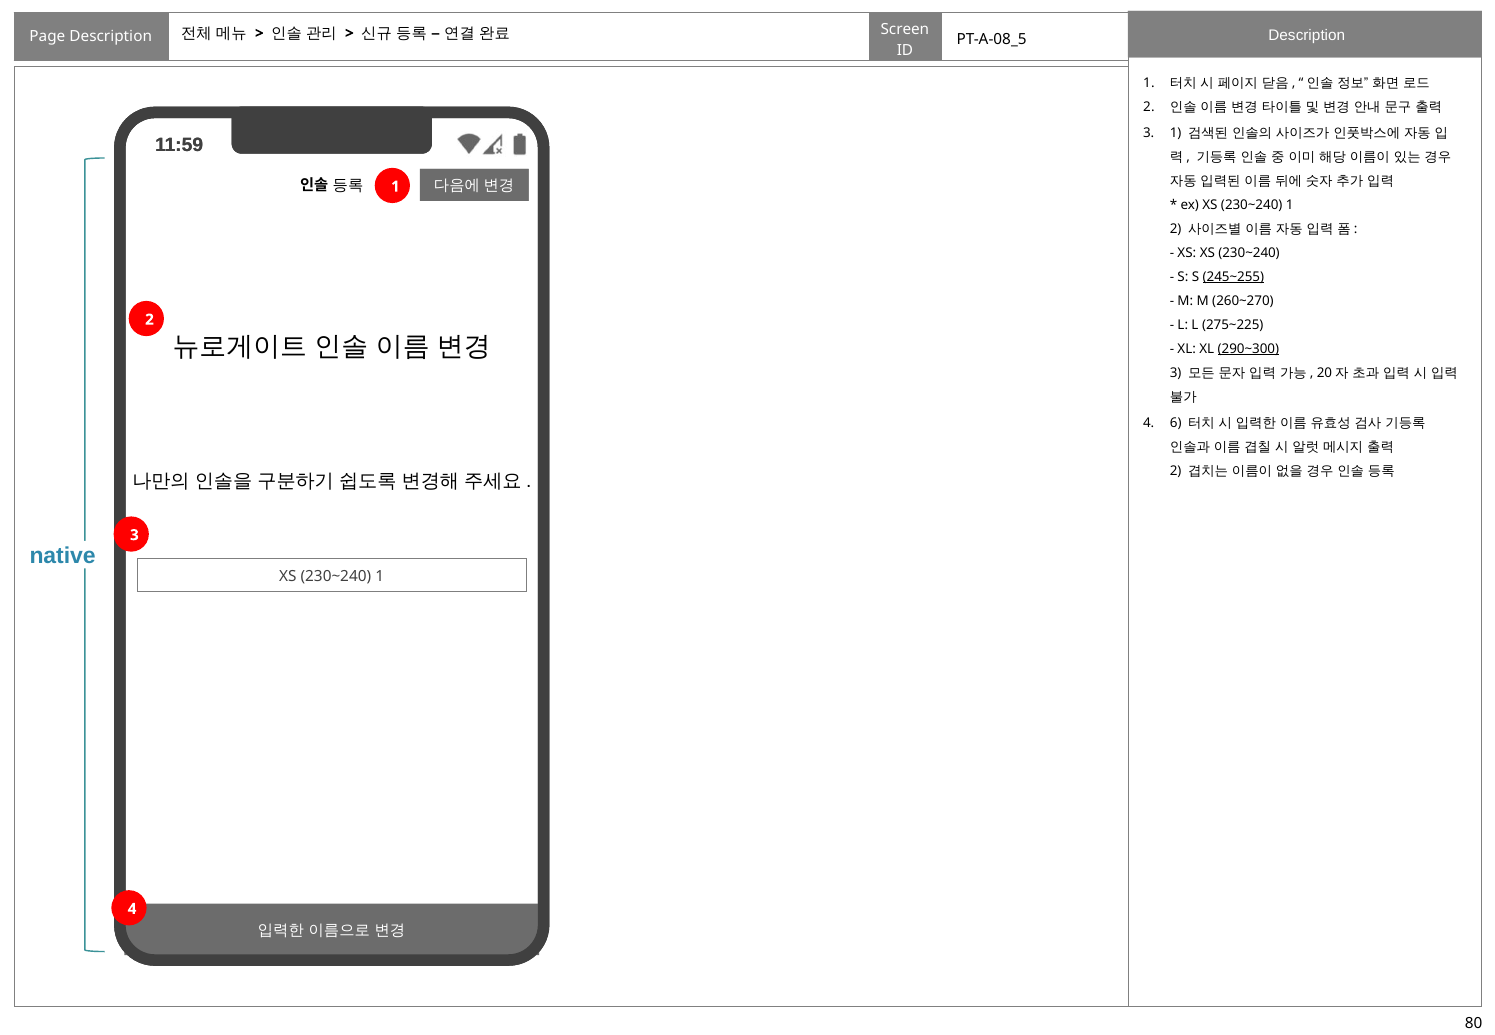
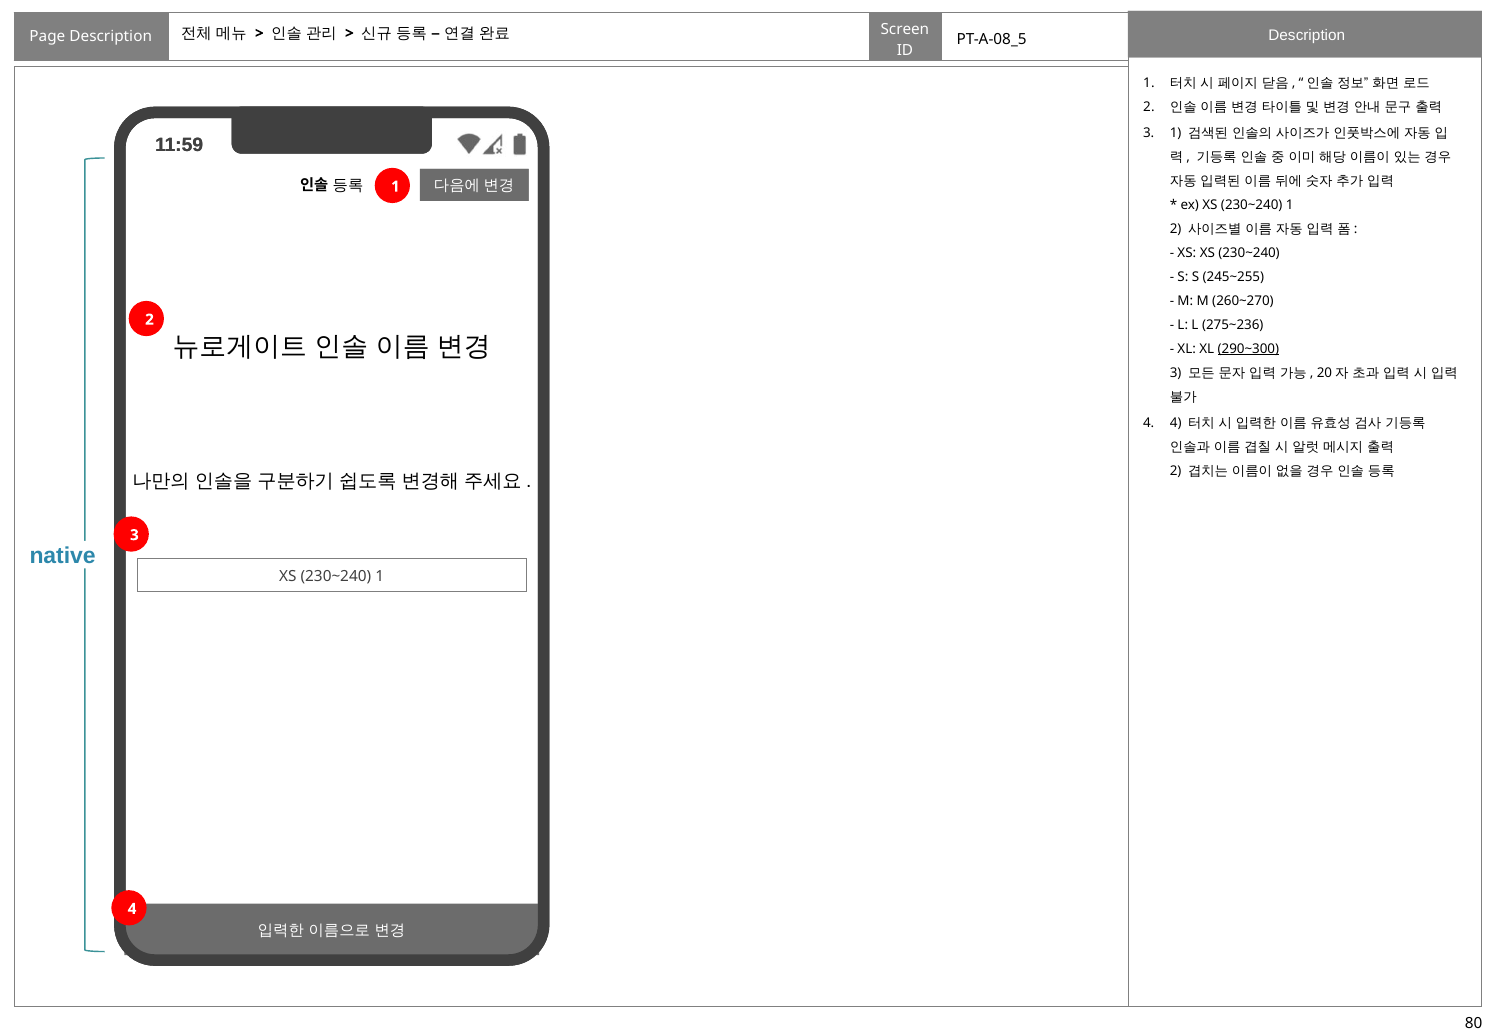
245~255 underline: present -> none (1233, 277)
275~225: 275~225 -> 275~236 (1233, 325)
4 6: 6 -> 4 (1176, 423)
